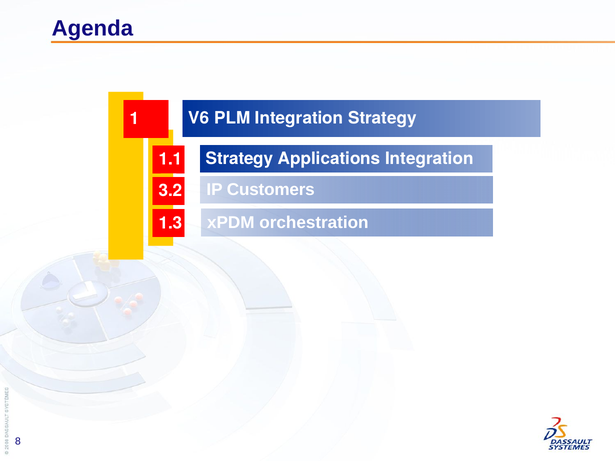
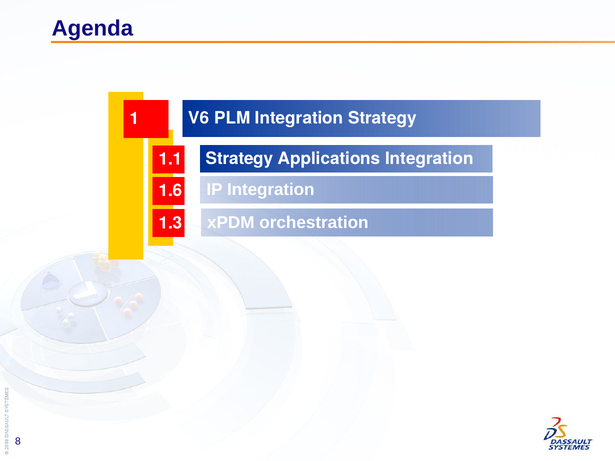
3.2: 3.2 -> 1.6 (171, 191)
IP Customers: Customers -> Integration (271, 190)
